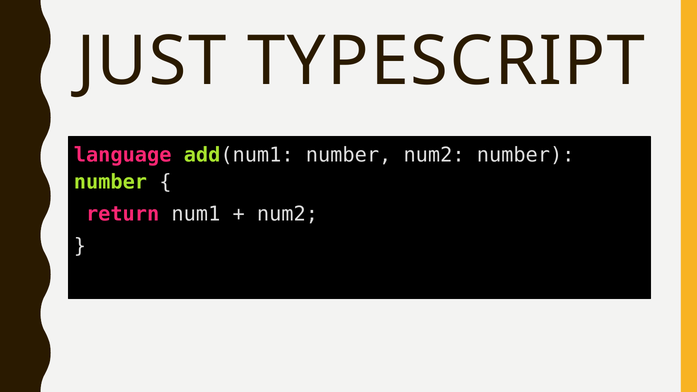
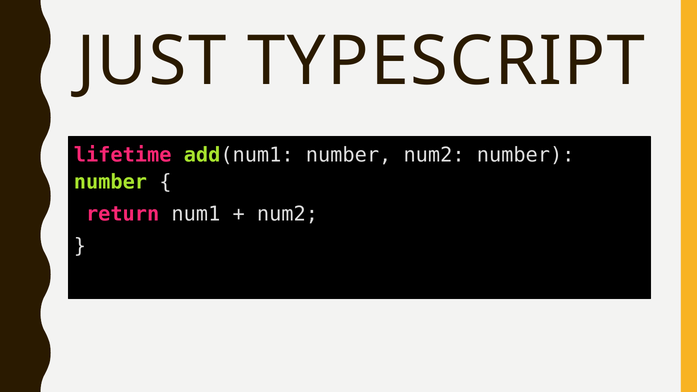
language: language -> lifetime (123, 155)
